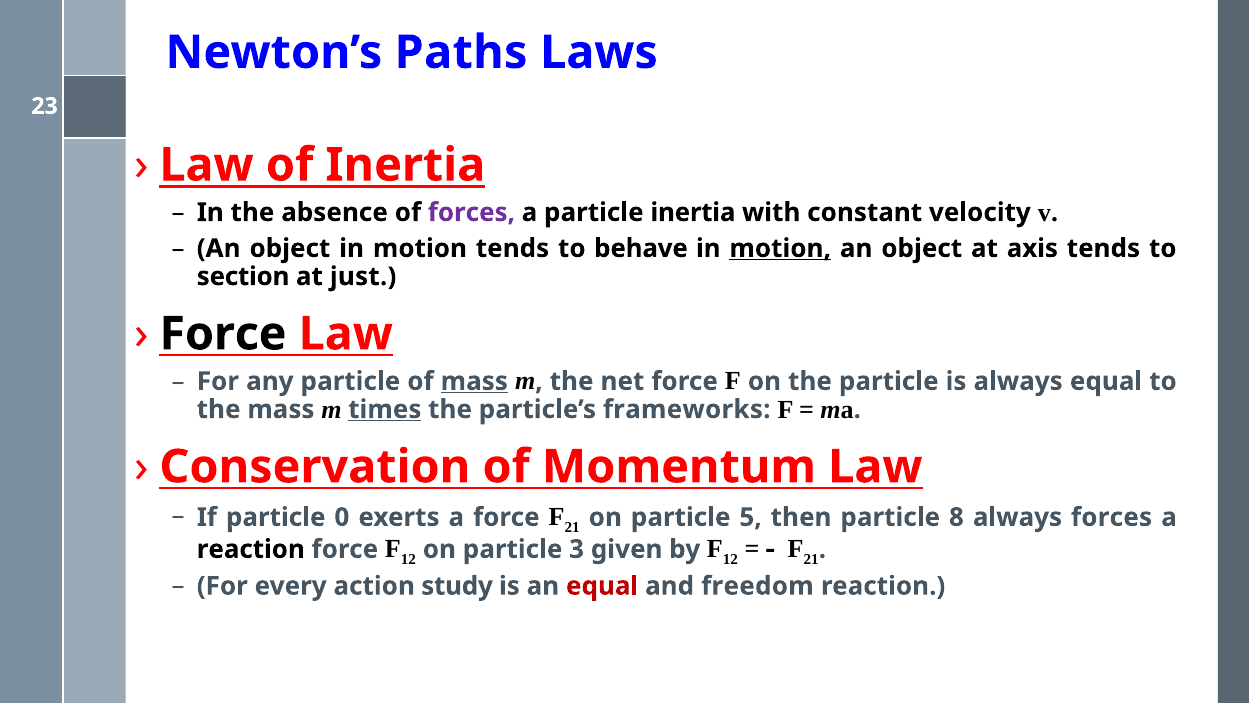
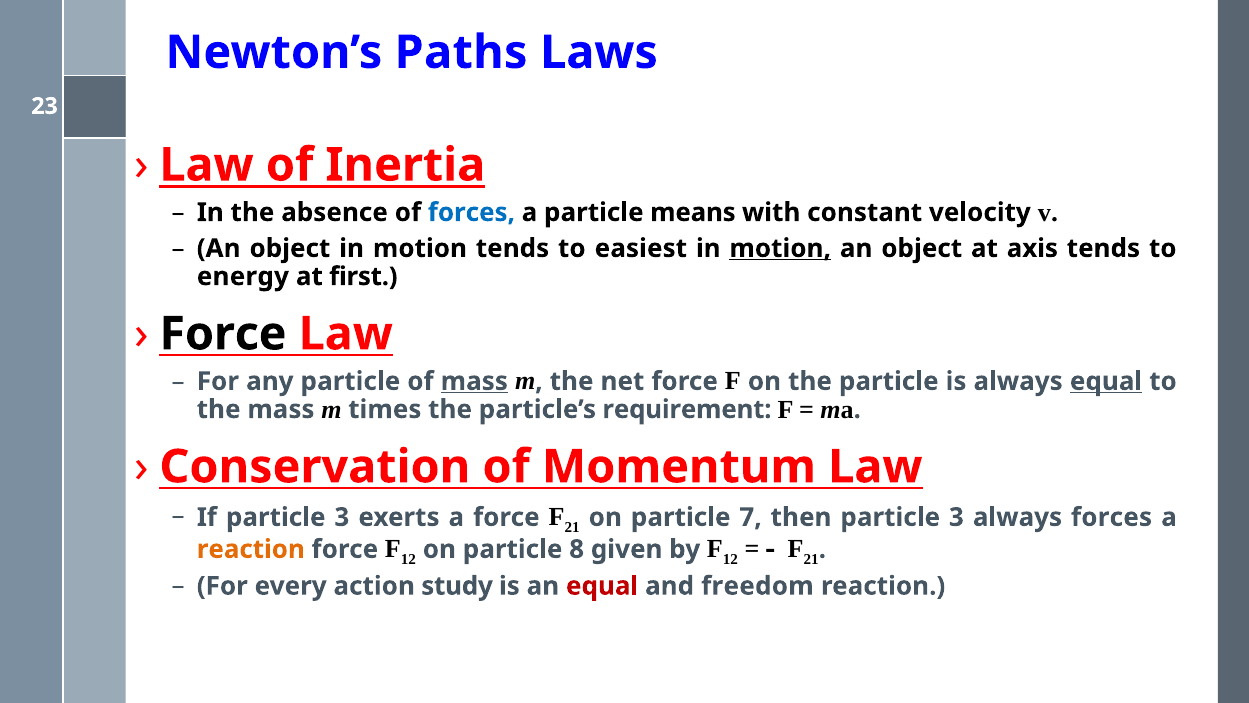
forces colour: purple -> blue (471, 212)
particle inertia: inertia -> means (693, 212)
behave: behave -> easiest (641, 248)
section: section -> energy (243, 276)
just: just -> first (363, 276)
equal underline: none -> present (1106, 381)
times underline: present -> none (385, 409)
frameworks: frameworks -> requirement (687, 409)
If particle 0: 0 -> 3 (342, 517)
5: 5 -> 7 (751, 517)
then particle 8: 8 -> 3 (956, 517)
reaction colour: black -> orange (251, 549)
3: 3 -> 8 (577, 549)
